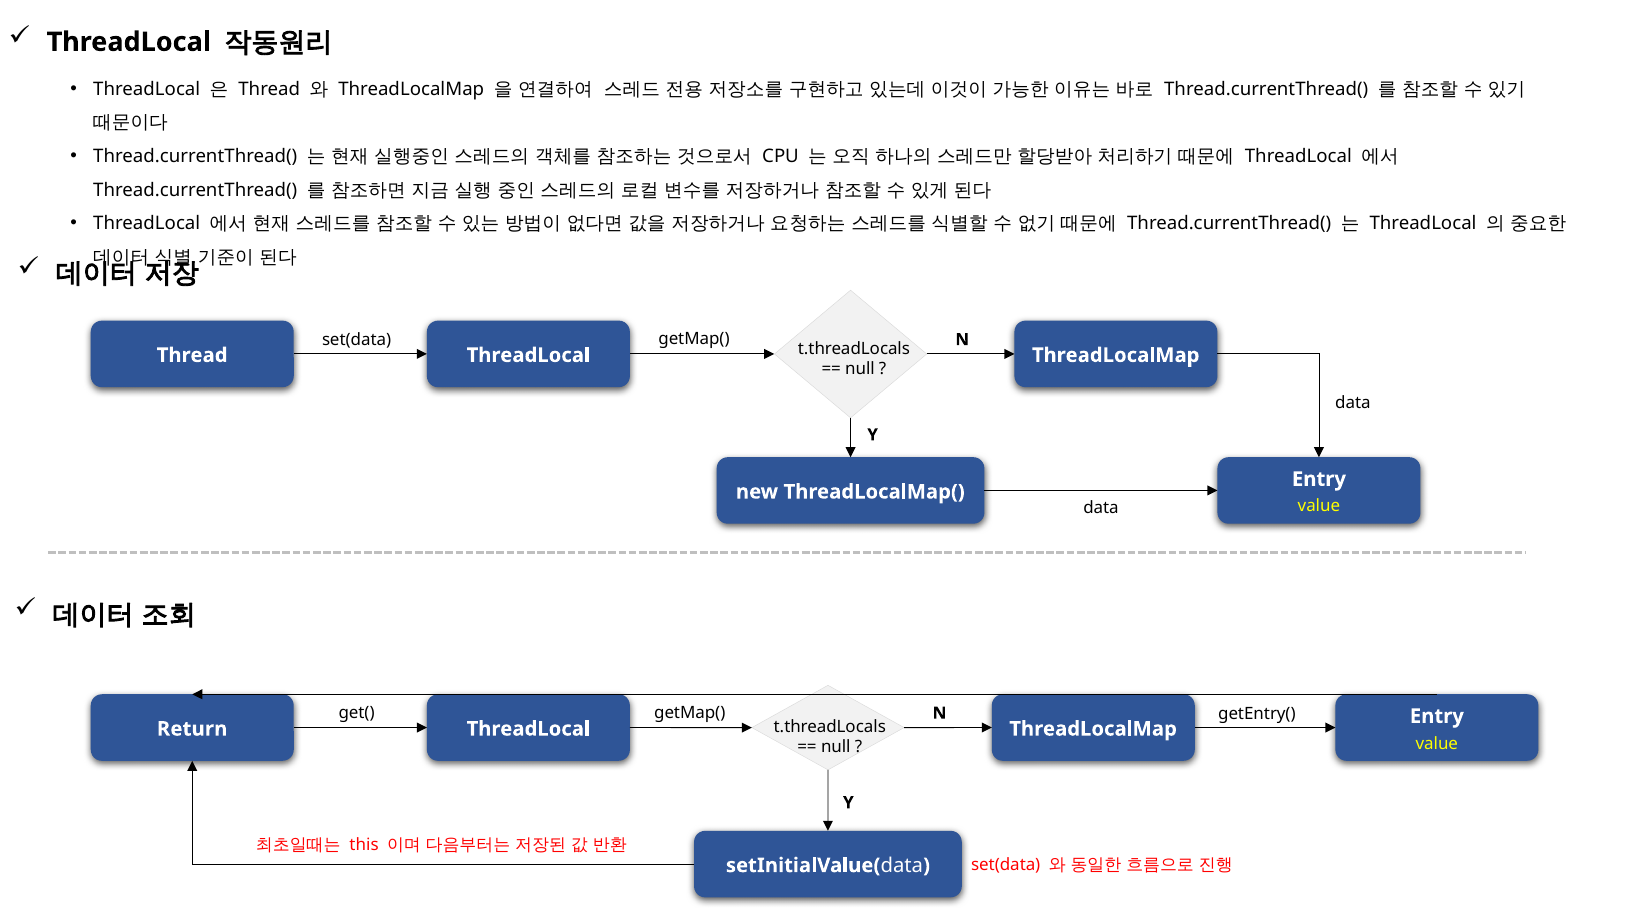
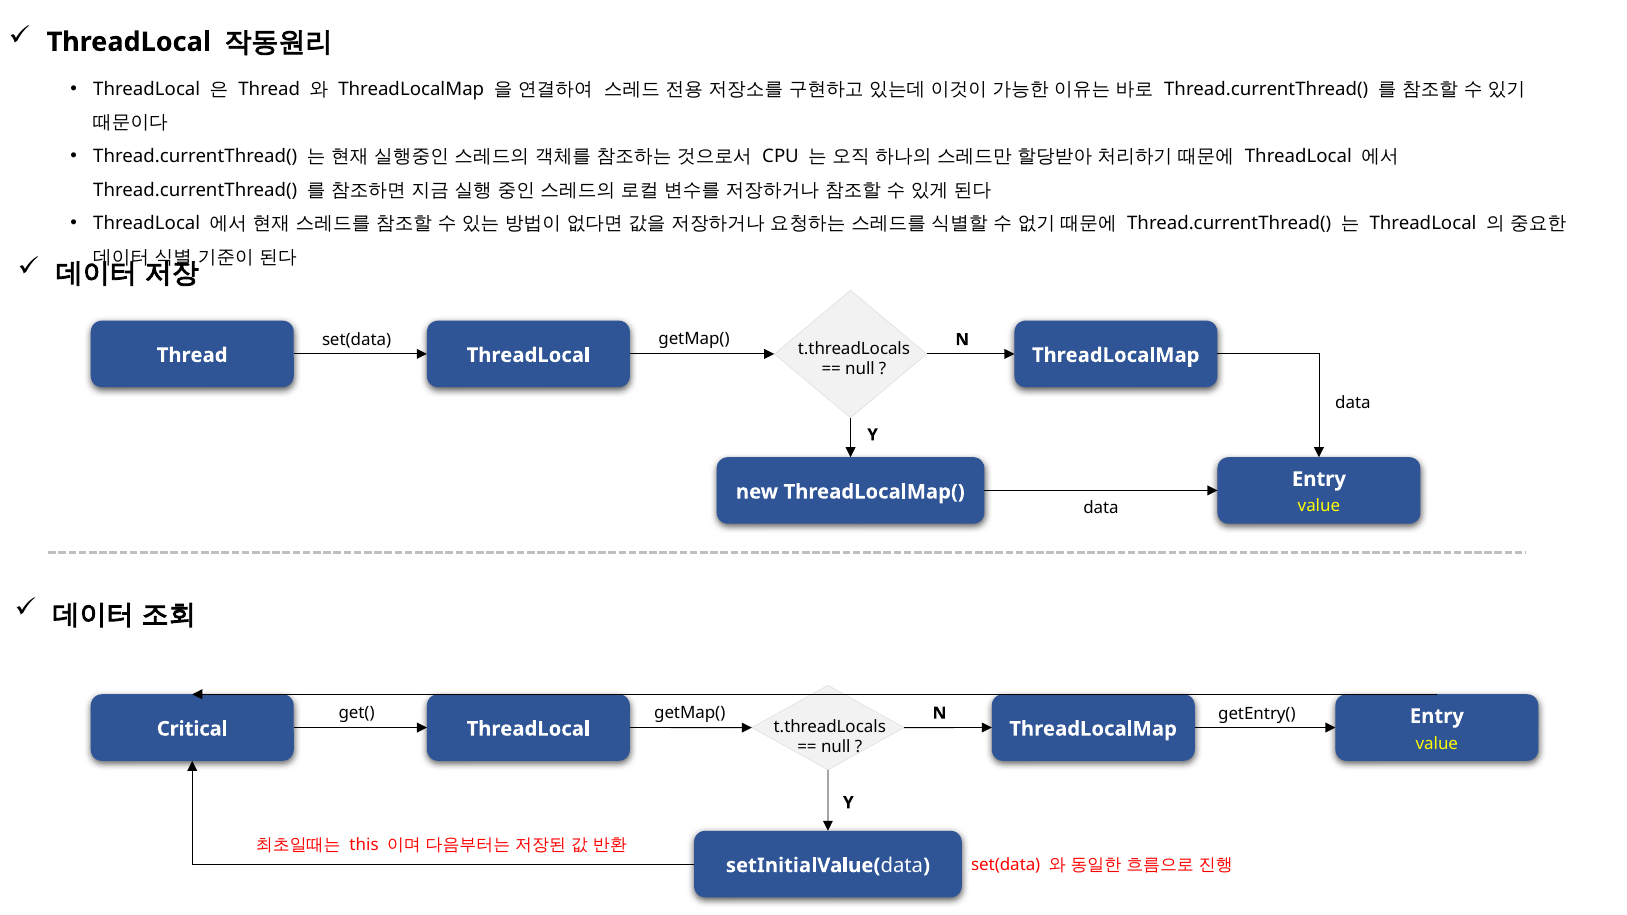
Return: Return -> Critical (192, 729)
